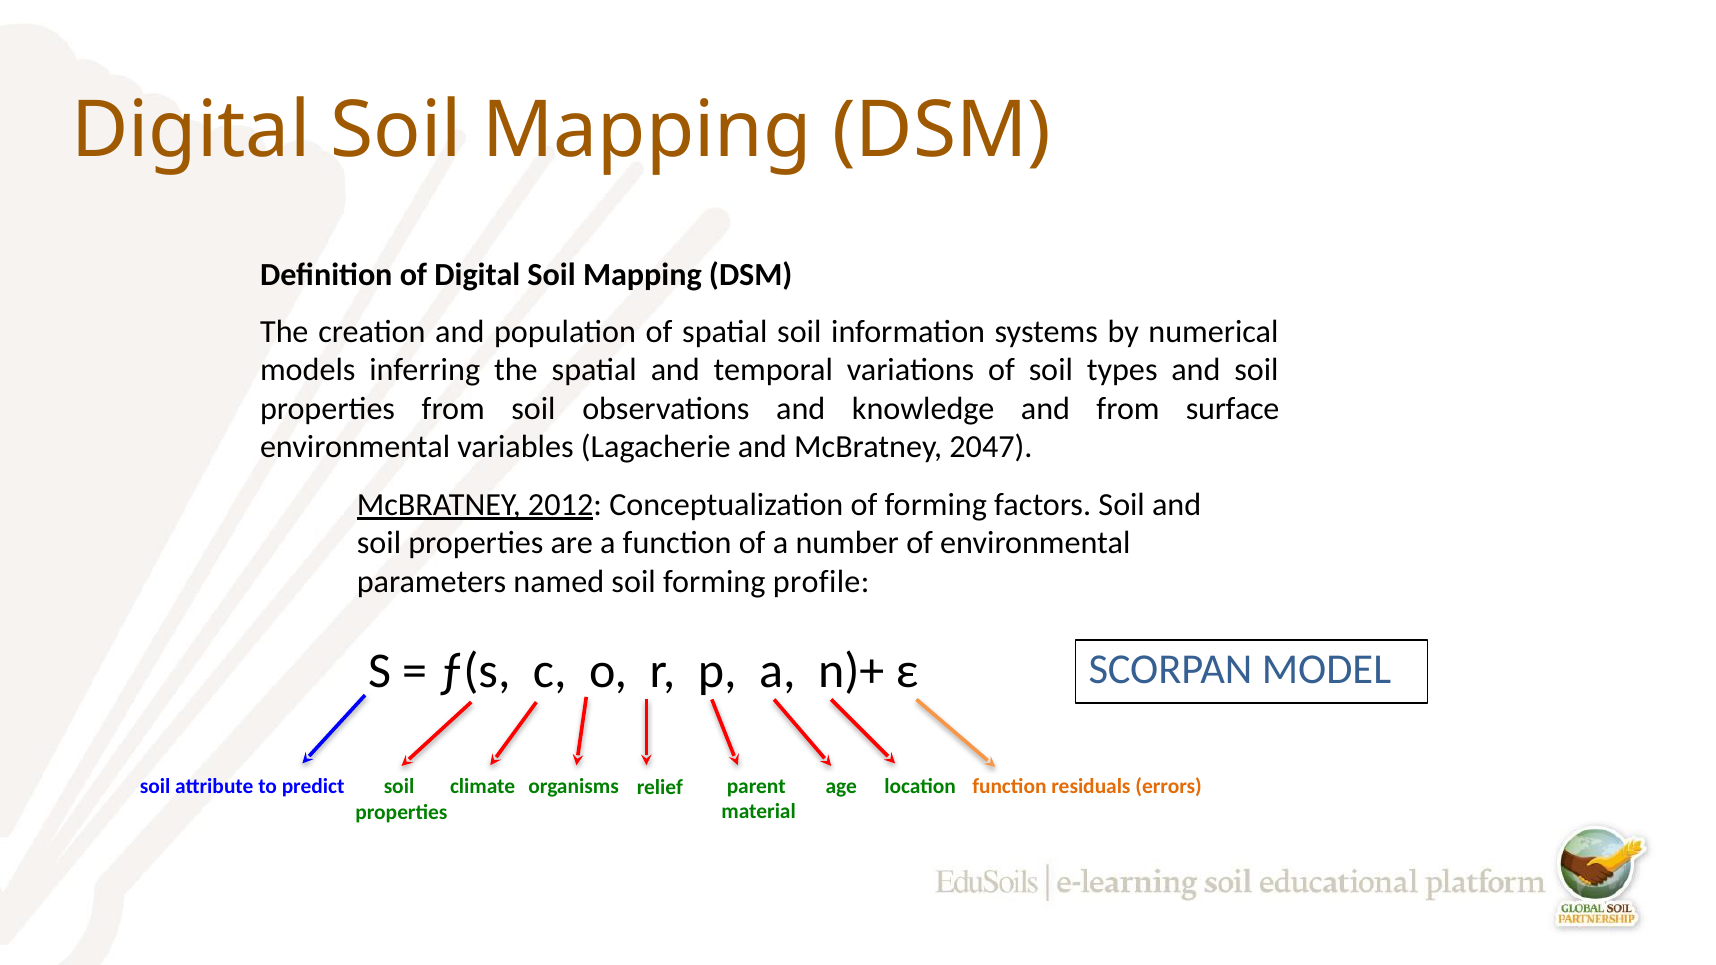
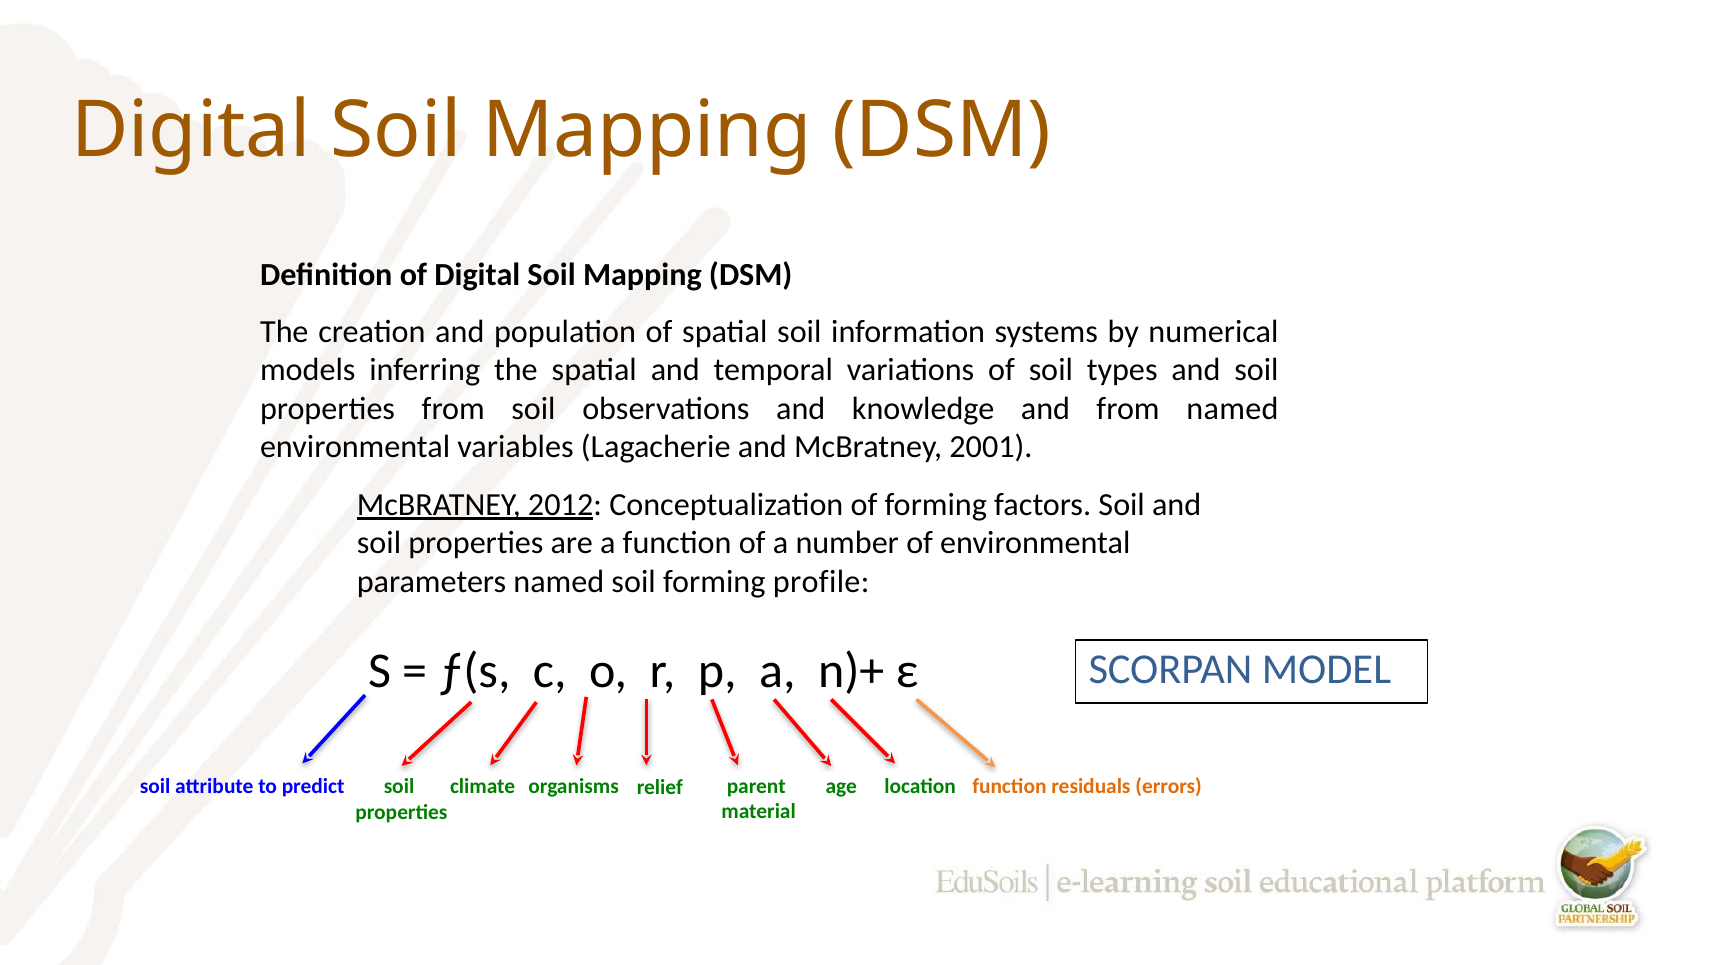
from surface: surface -> named (1232, 409)
2047: 2047 -> 2001 (991, 447)
